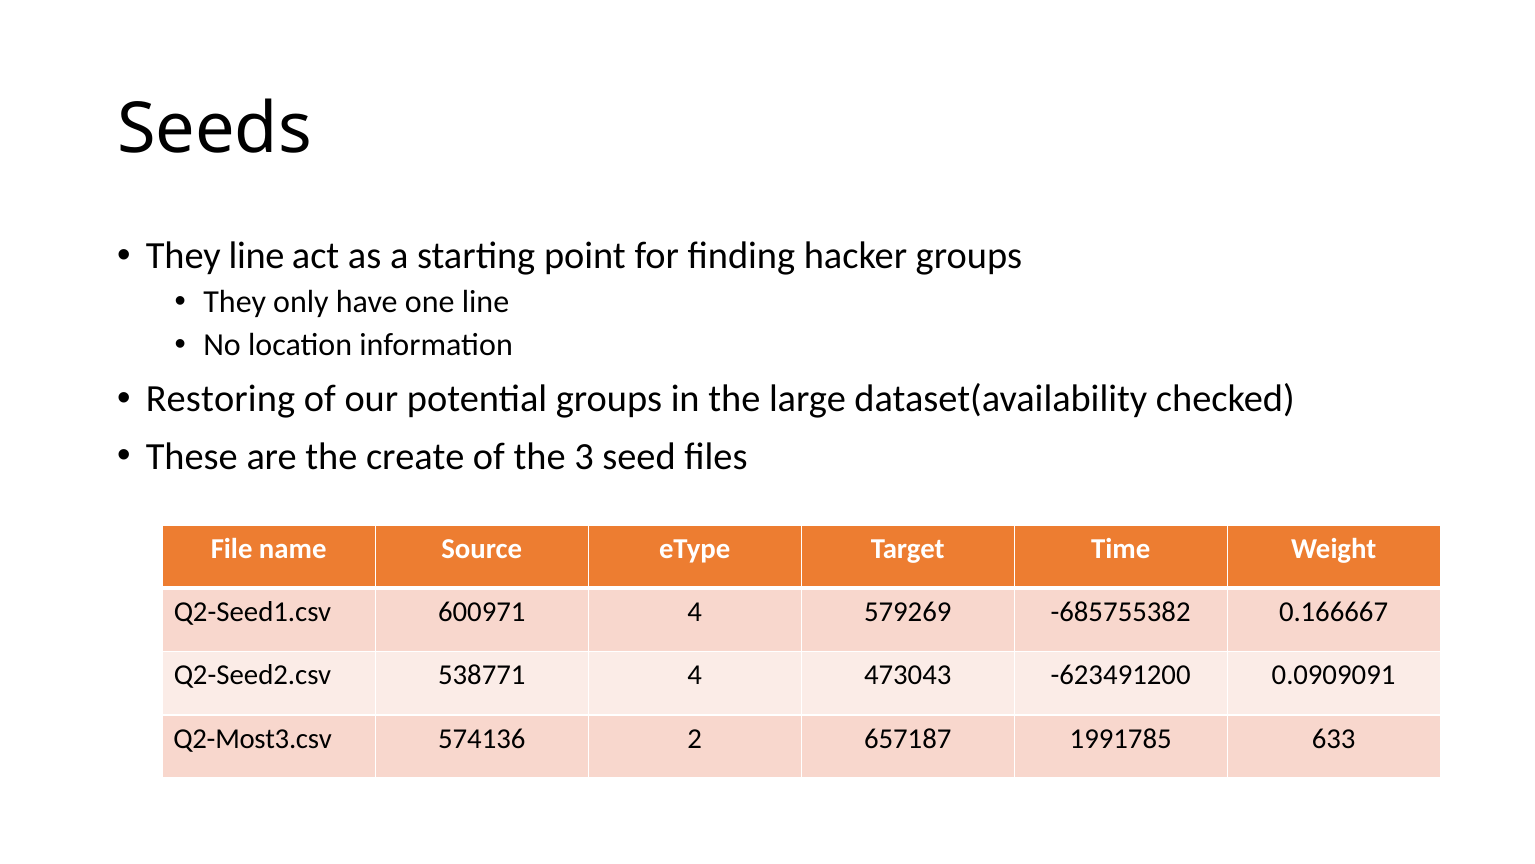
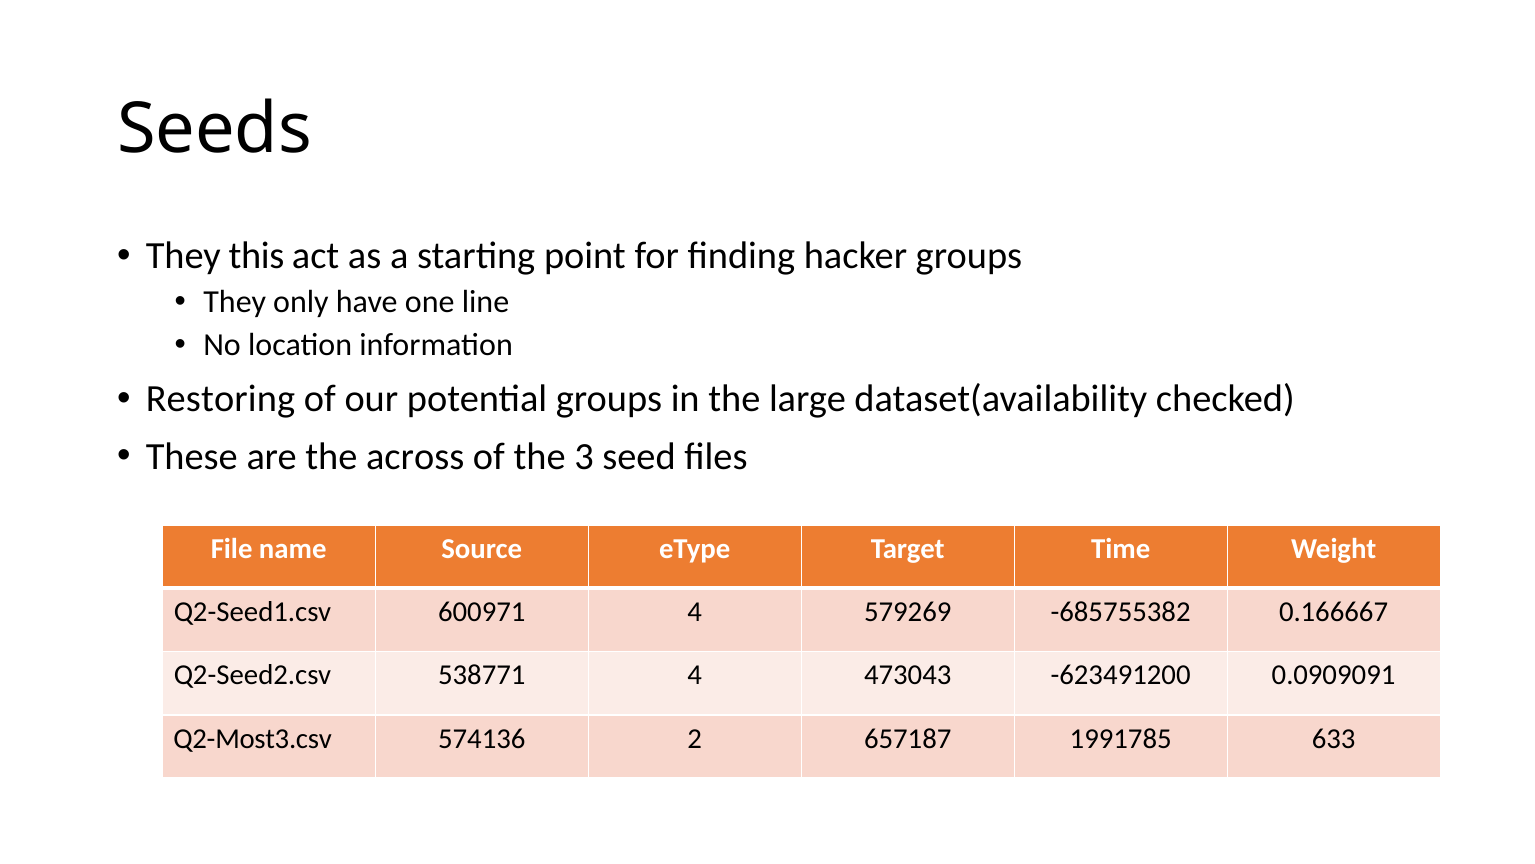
They line: line -> this (257, 256)
create: create -> across (415, 456)
